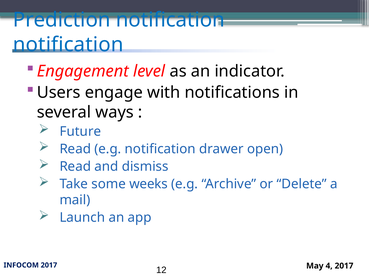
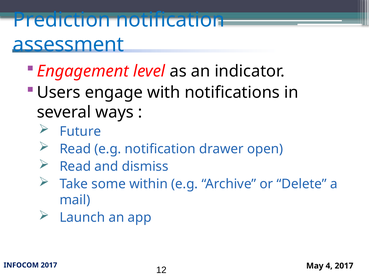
notification: notification -> assessment (68, 44)
weeks: weeks -> within (149, 184)
